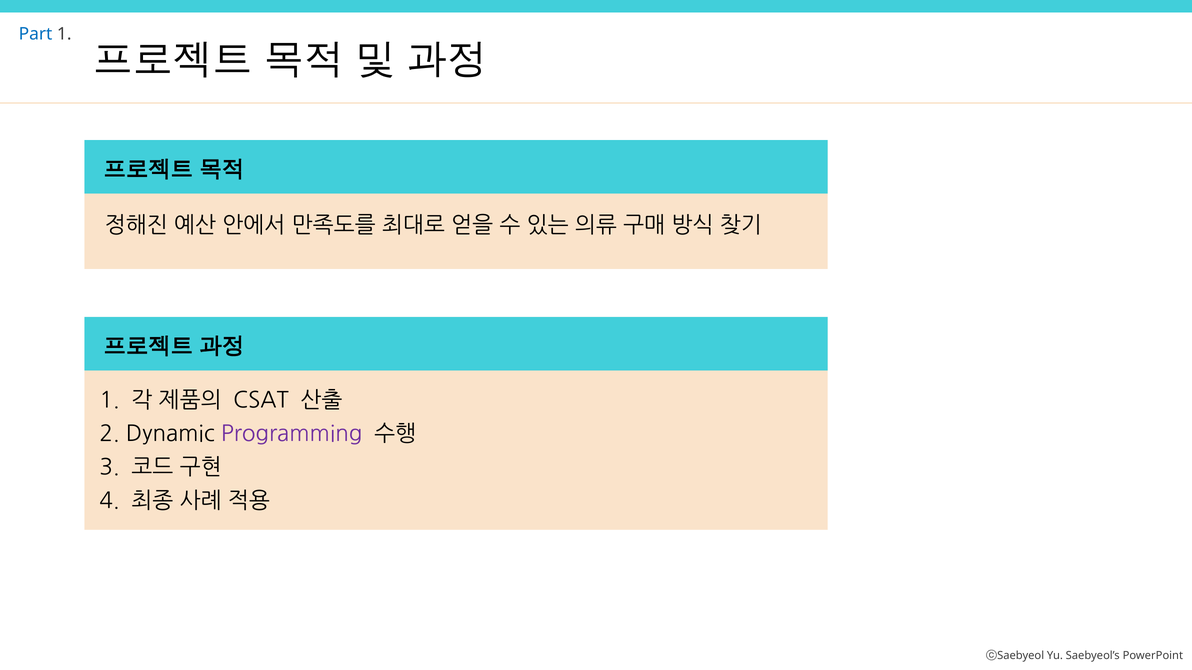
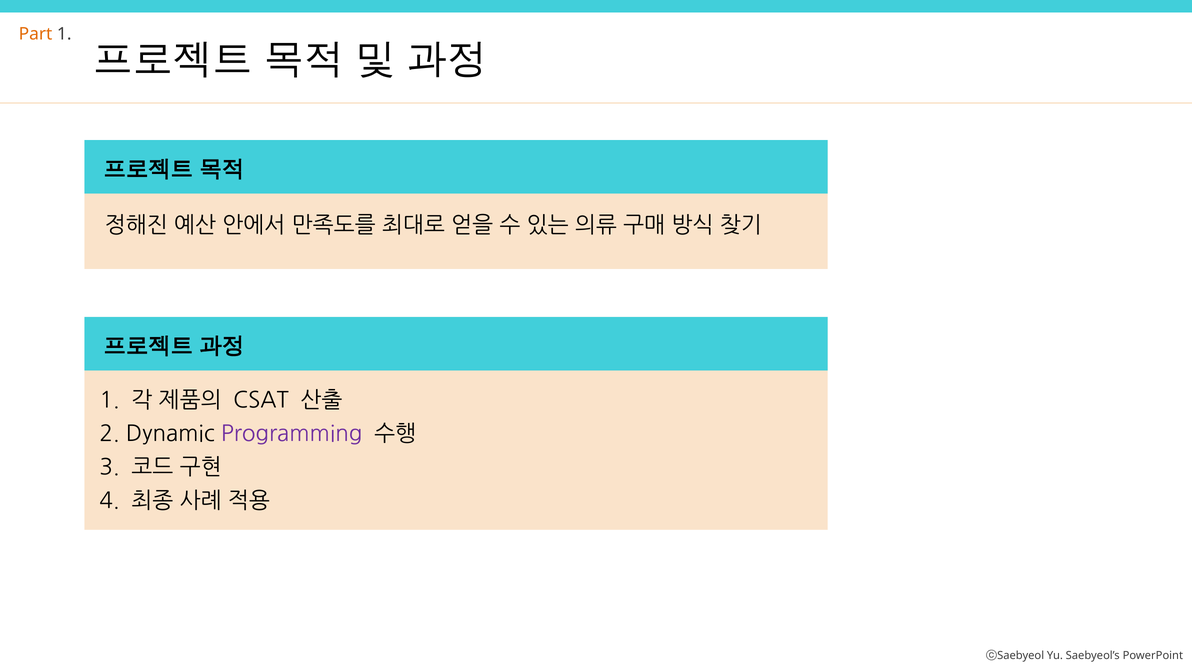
Part colour: blue -> orange (36, 34)
